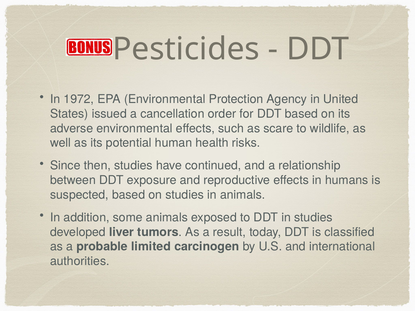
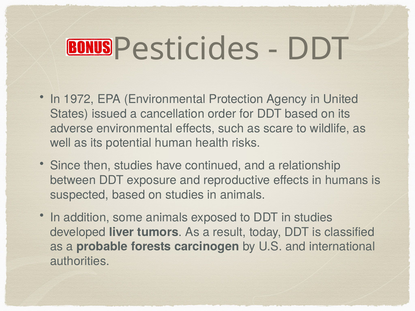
limited: limited -> forests (151, 247)
